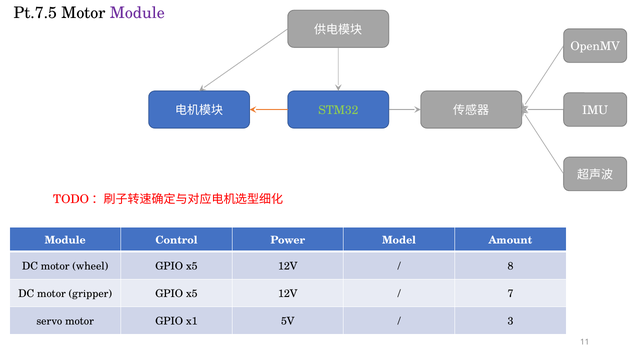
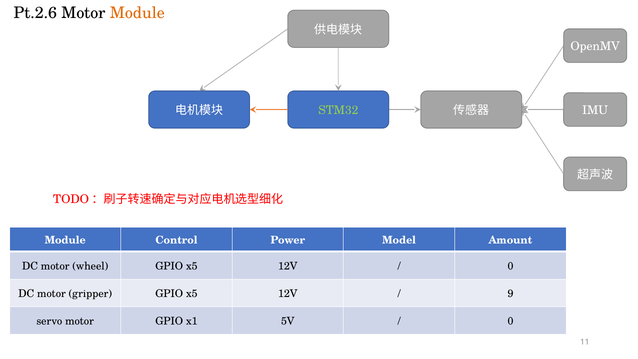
Pt.7.5: Pt.7.5 -> Pt.2.6 (35, 13)
Module colour: purple -> orange (137, 13)
8: 8 -> 0 (510, 266)
7: 7 -> 9 (510, 294)
3: 3 -> 0 (510, 321)
